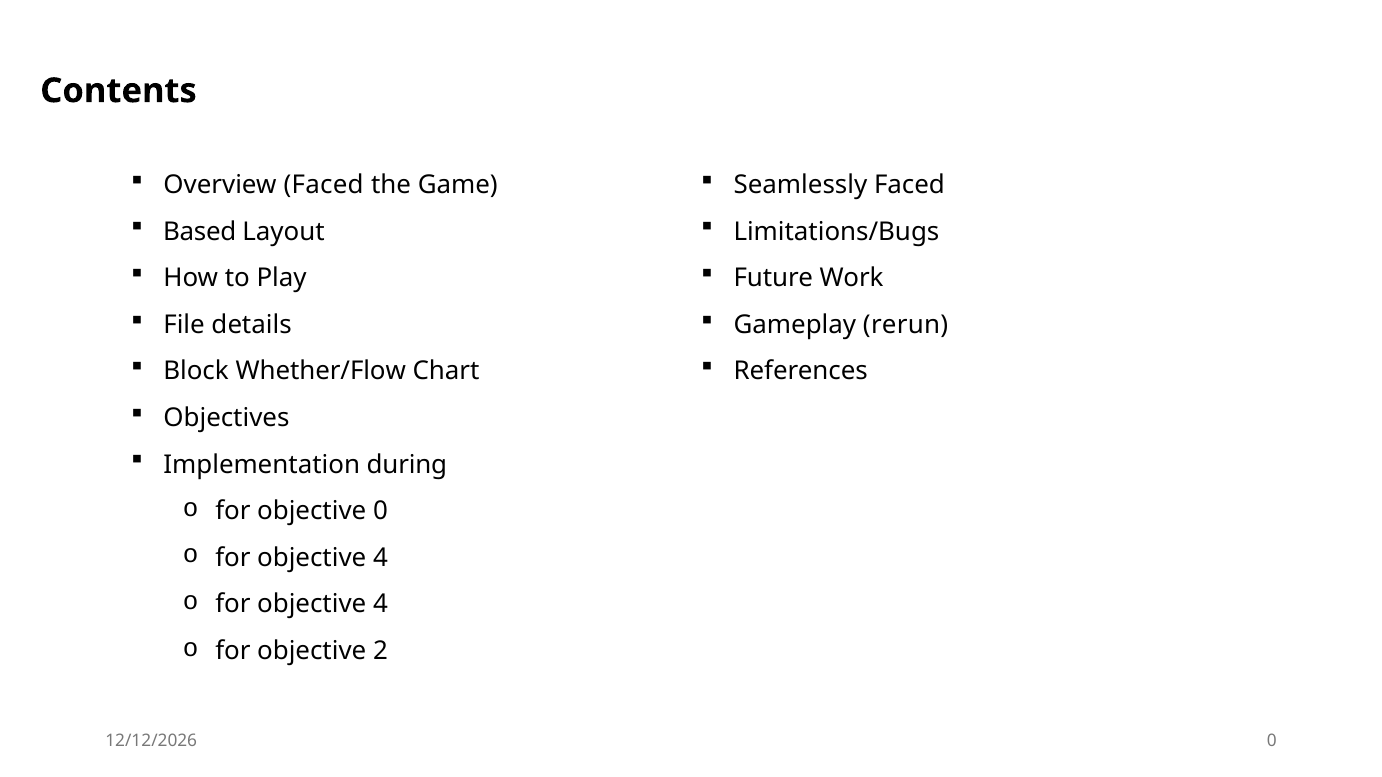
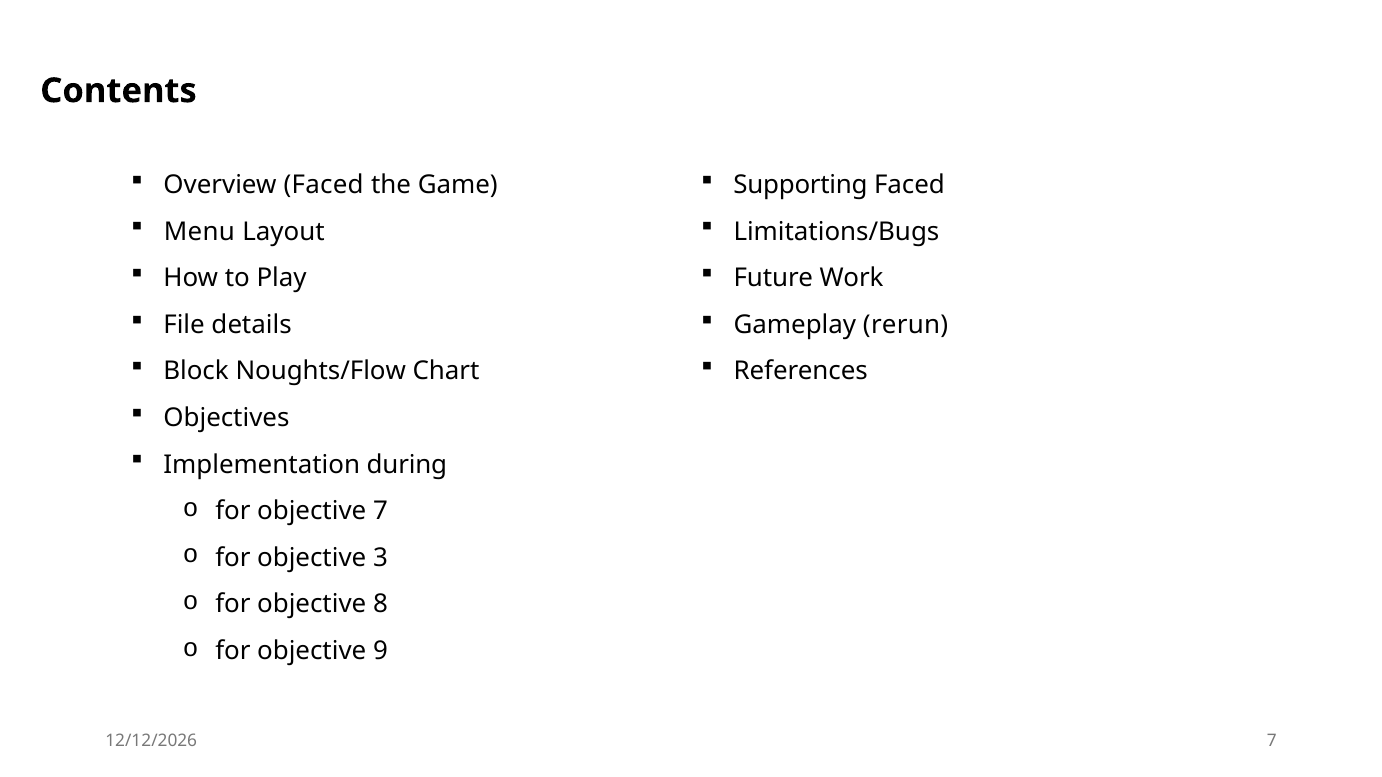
Seamlessly: Seamlessly -> Supporting (801, 185)
Based: Based -> Menu (199, 232)
Whether/Flow: Whether/Flow -> Noughts/Flow (321, 372)
objective 0: 0 -> 7 (380, 511)
4: 4 -> 3 (380, 558)
4: 4 -> 8 (380, 605)
2: 2 -> 9 (380, 651)
0: 0 -> 7 (1272, 741)
